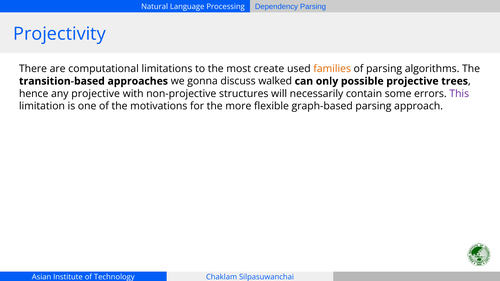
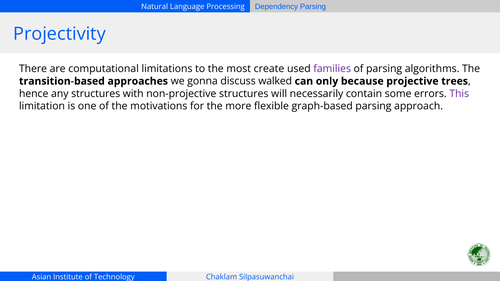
families colour: orange -> purple (332, 69)
possible: possible -> because (362, 81)
any projective: projective -> structures (96, 94)
